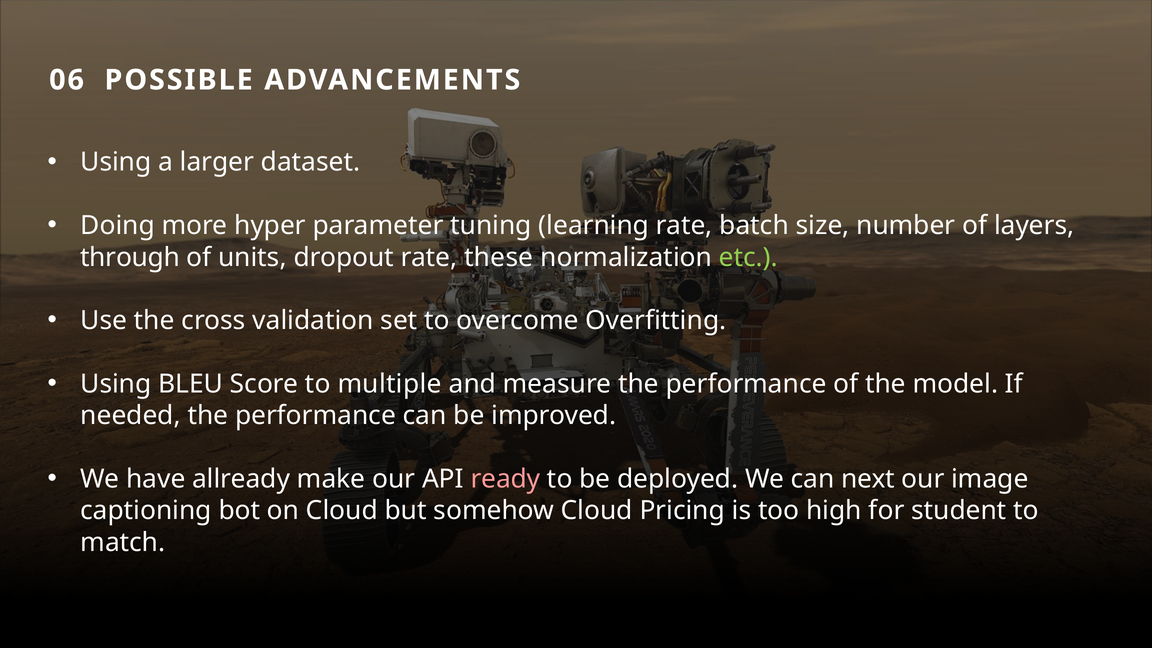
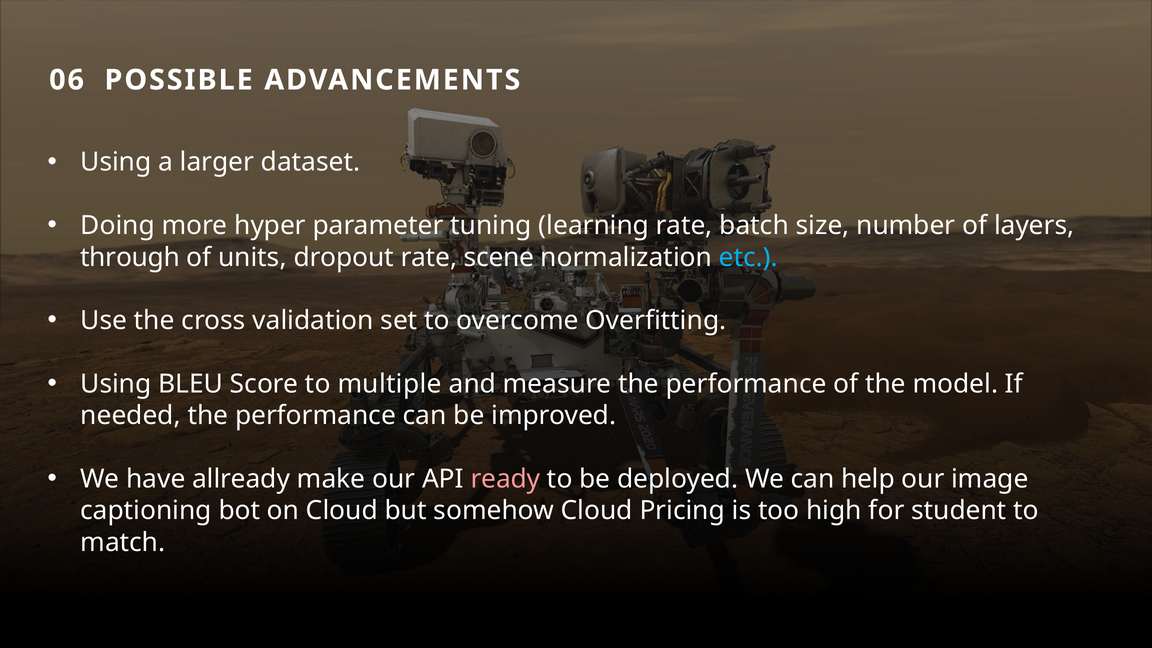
these: these -> scene (499, 257)
etc colour: light green -> light blue (748, 257)
next: next -> help (868, 479)
